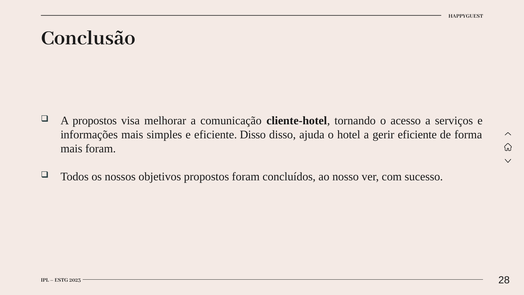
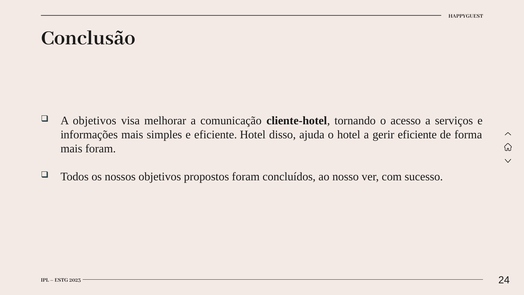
A propostos: propostos -> objetivos (95, 120)
eficiente Disso: Disso -> Hotel (253, 134)
28: 28 -> 24 (504, 280)
